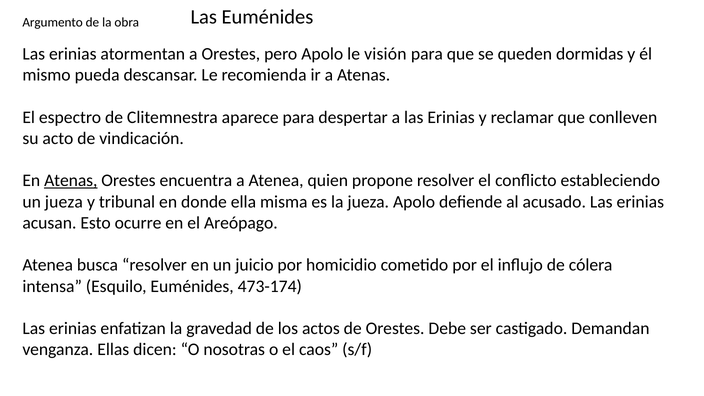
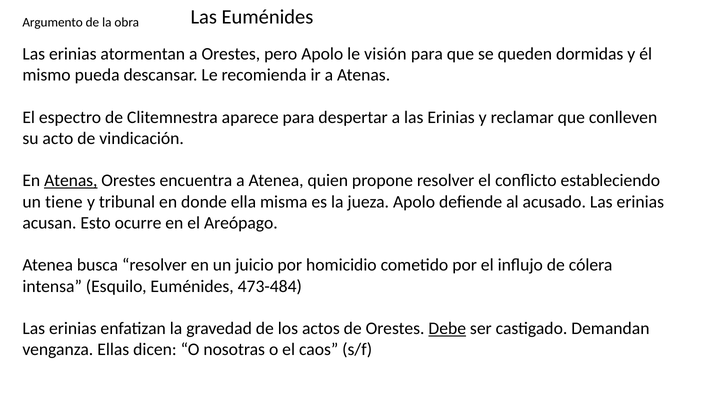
un jueza: jueza -> tiene (64, 202)
473-174: 473-174 -> 473-484 (270, 286)
Debe underline: none -> present (447, 328)
